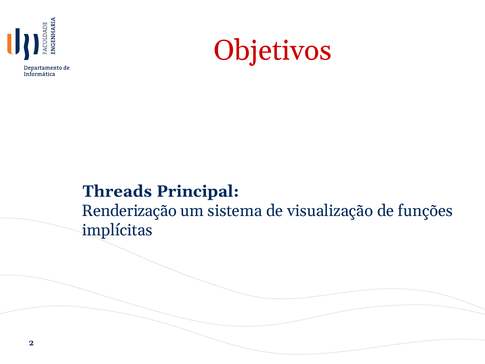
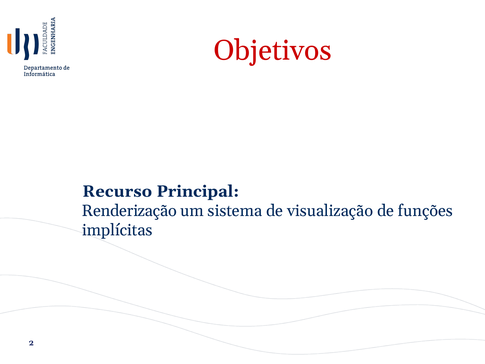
Threads: Threads -> Recurso (117, 191)
